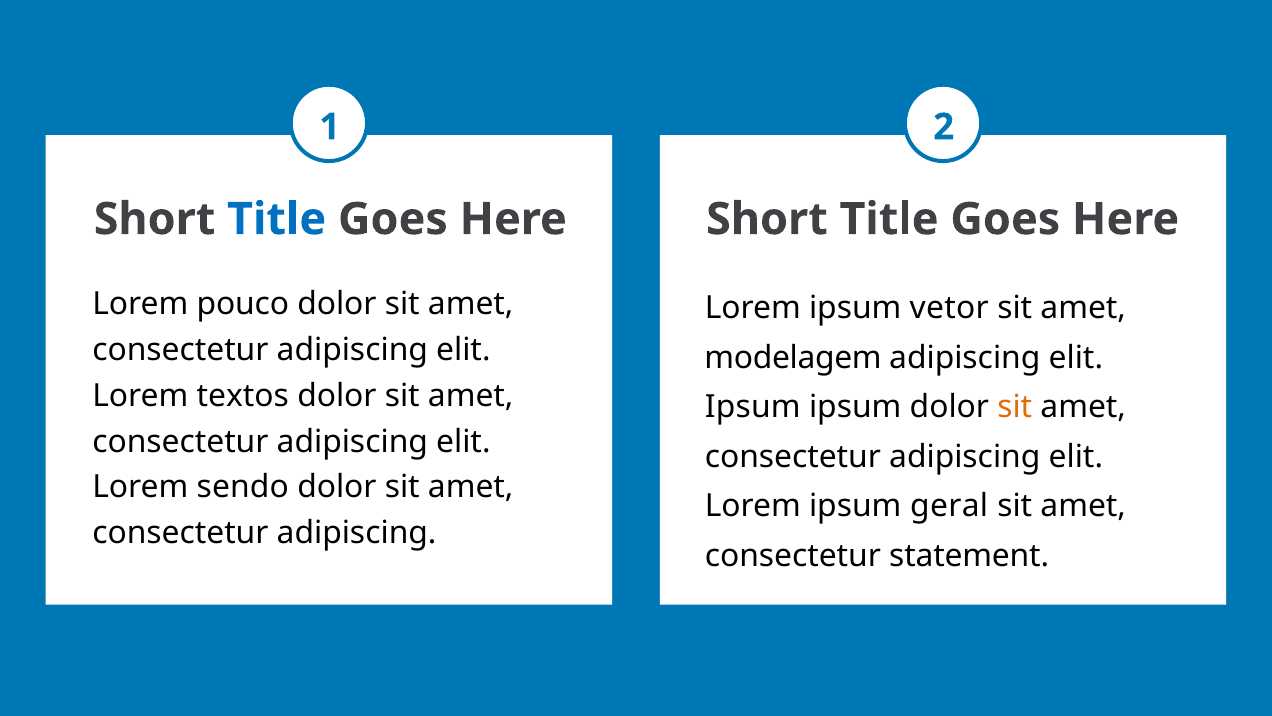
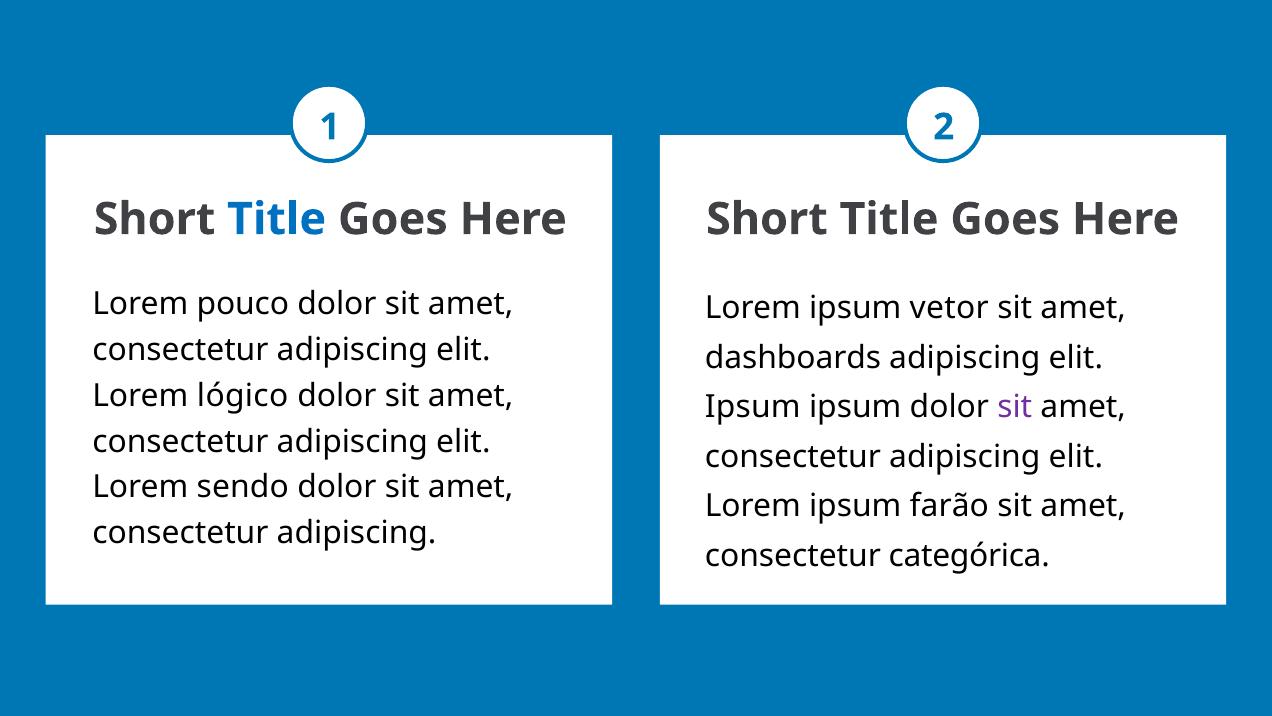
modelagem: modelagem -> dashboards (793, 357)
textos: textos -> lógico (243, 396)
sit colour: orange -> purple (1015, 407)
geral: geral -> farão (949, 506)
statement: statement -> categórica (969, 556)
